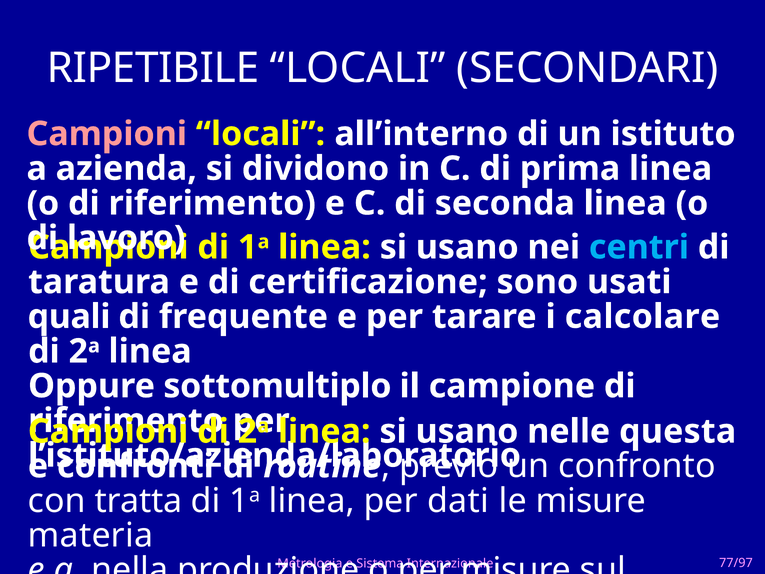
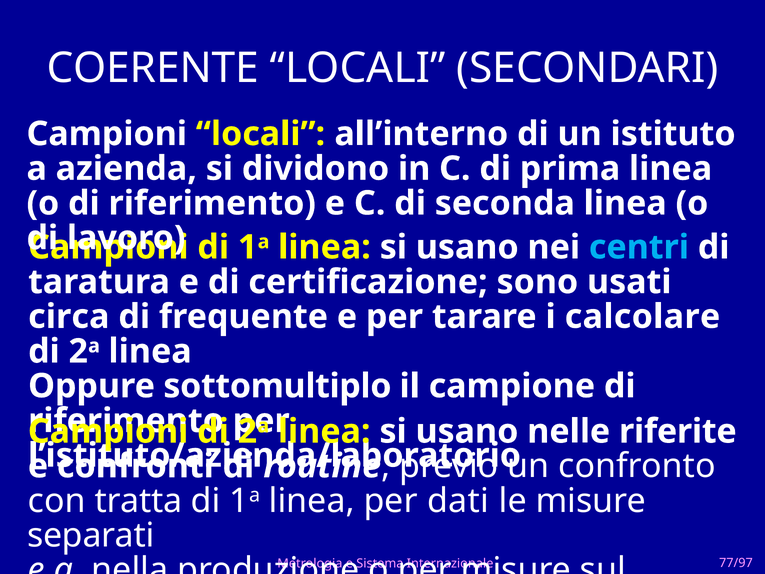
RIPETIBILE: RIPETIBILE -> COERENTE (153, 68)
Campioni colour: pink -> white (107, 134)
quali: quali -> circa (69, 317)
questa: questa -> riferite (678, 431)
materia: materia -> separati (91, 535)
